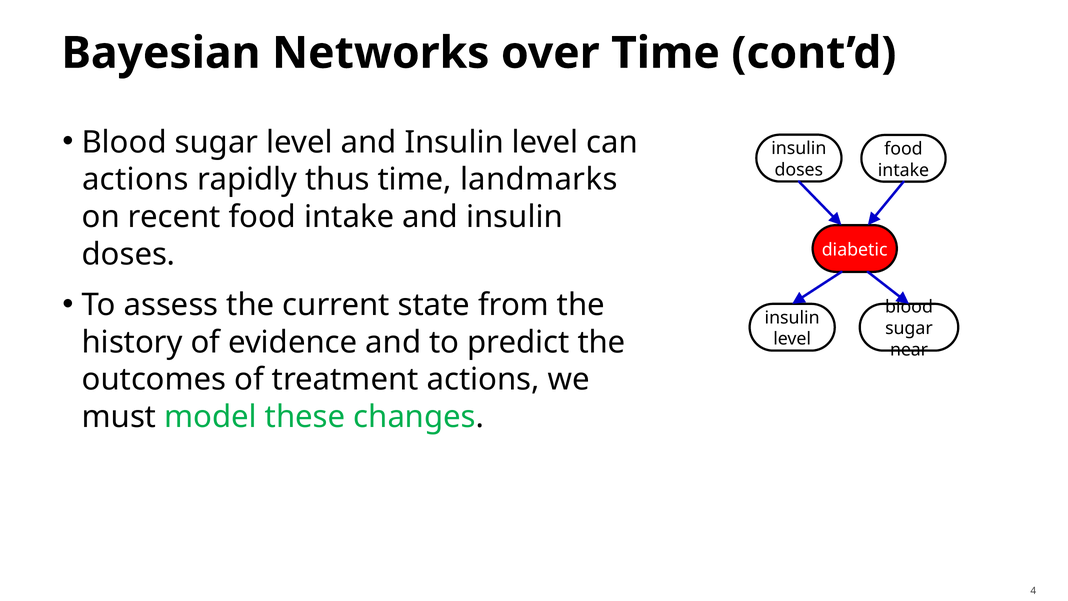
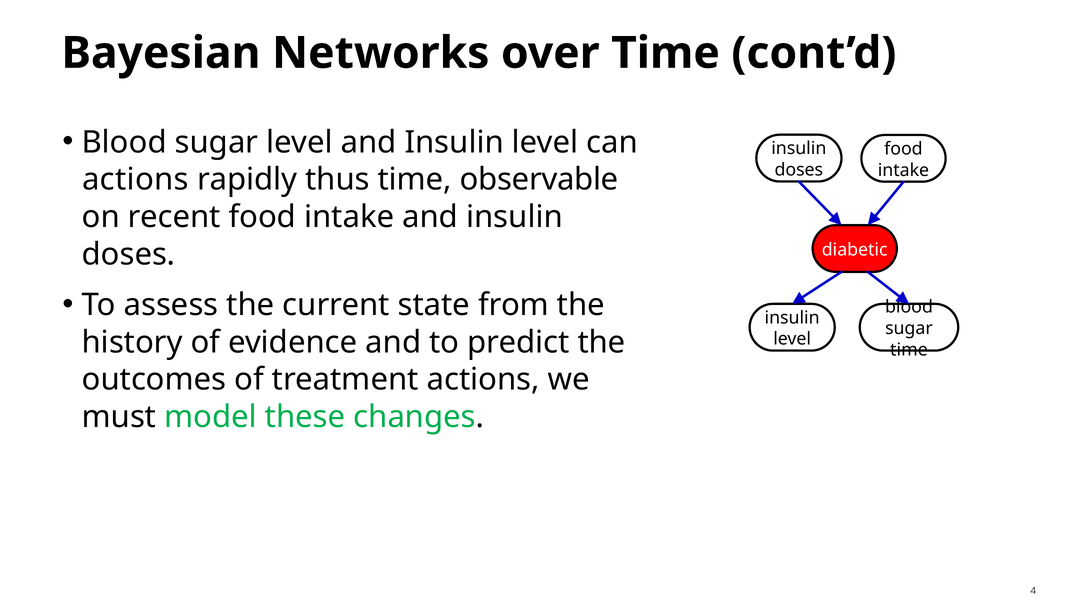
landmarks: landmarks -> observable (539, 180)
near: near -> time (909, 350)
